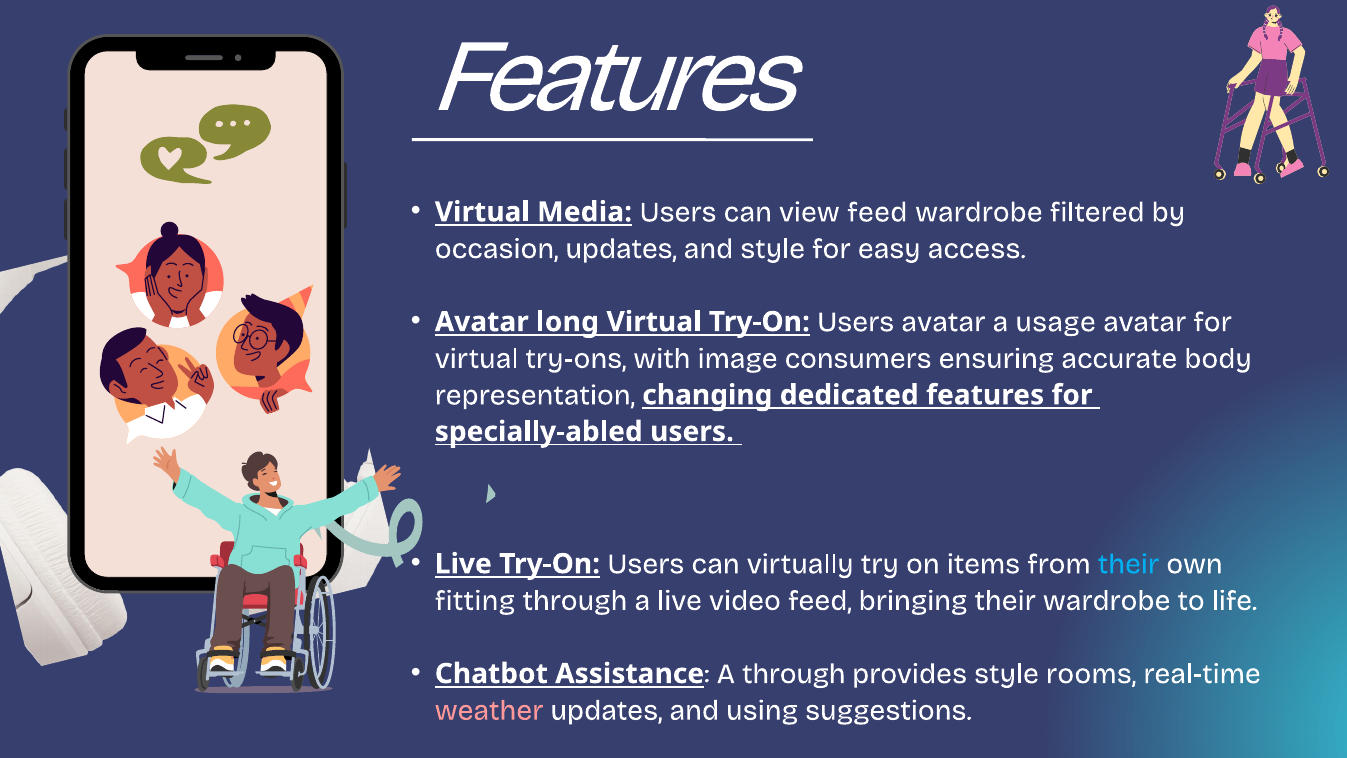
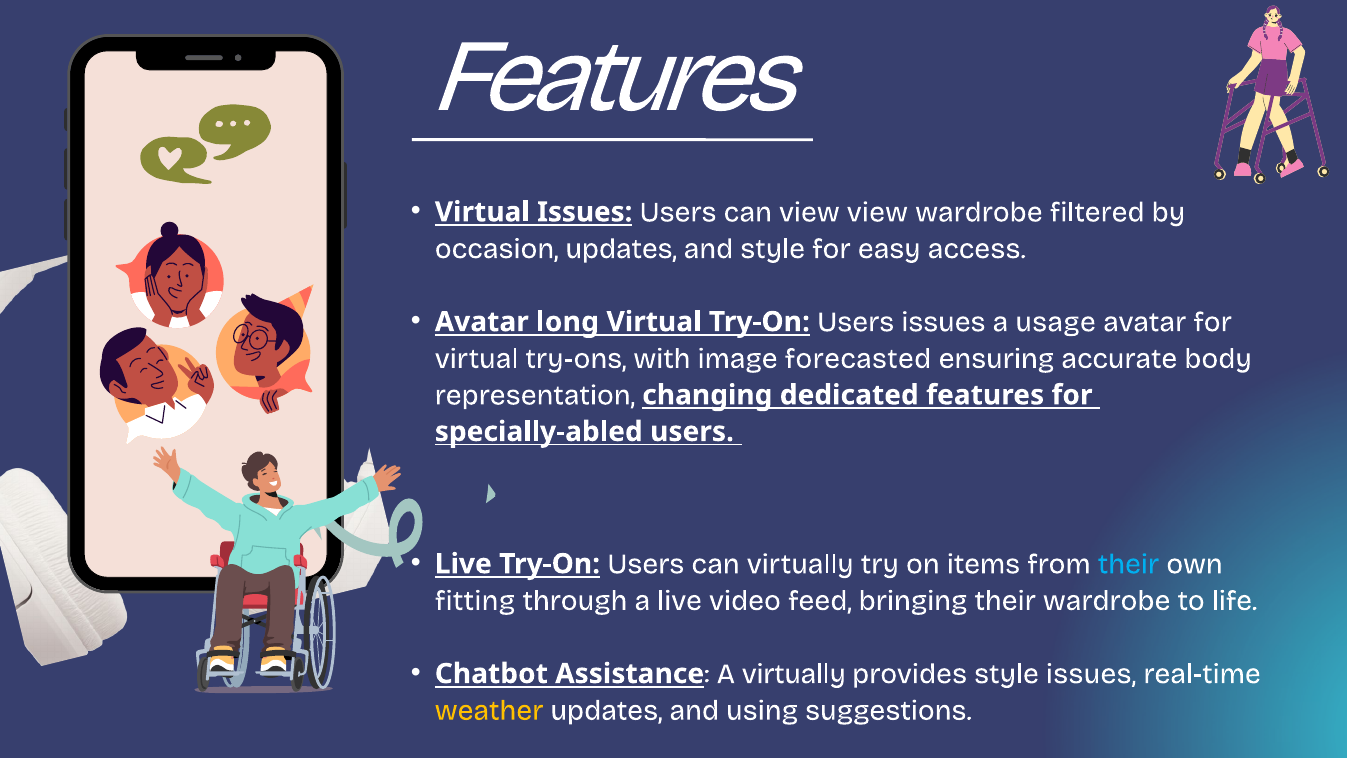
Virtual Media: Media -> Issues (585, 212)
view feed: feed -> view (877, 212)
Users avatar: avatar -> issues (943, 322)
consumers: consumers -> forecasted (858, 358)
A through: through -> virtually (794, 674)
style rooms: rooms -> issues (1091, 674)
weather colour: pink -> yellow (489, 710)
